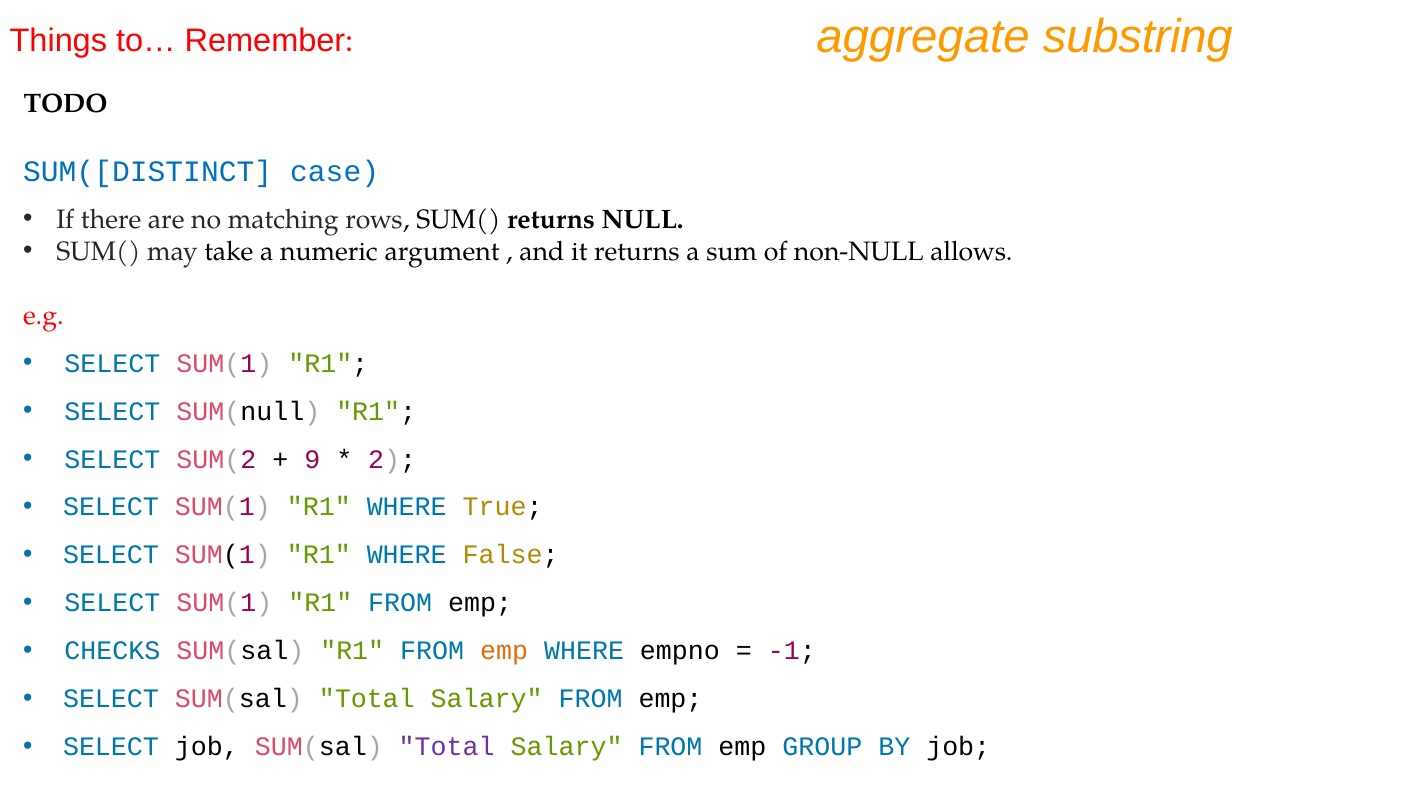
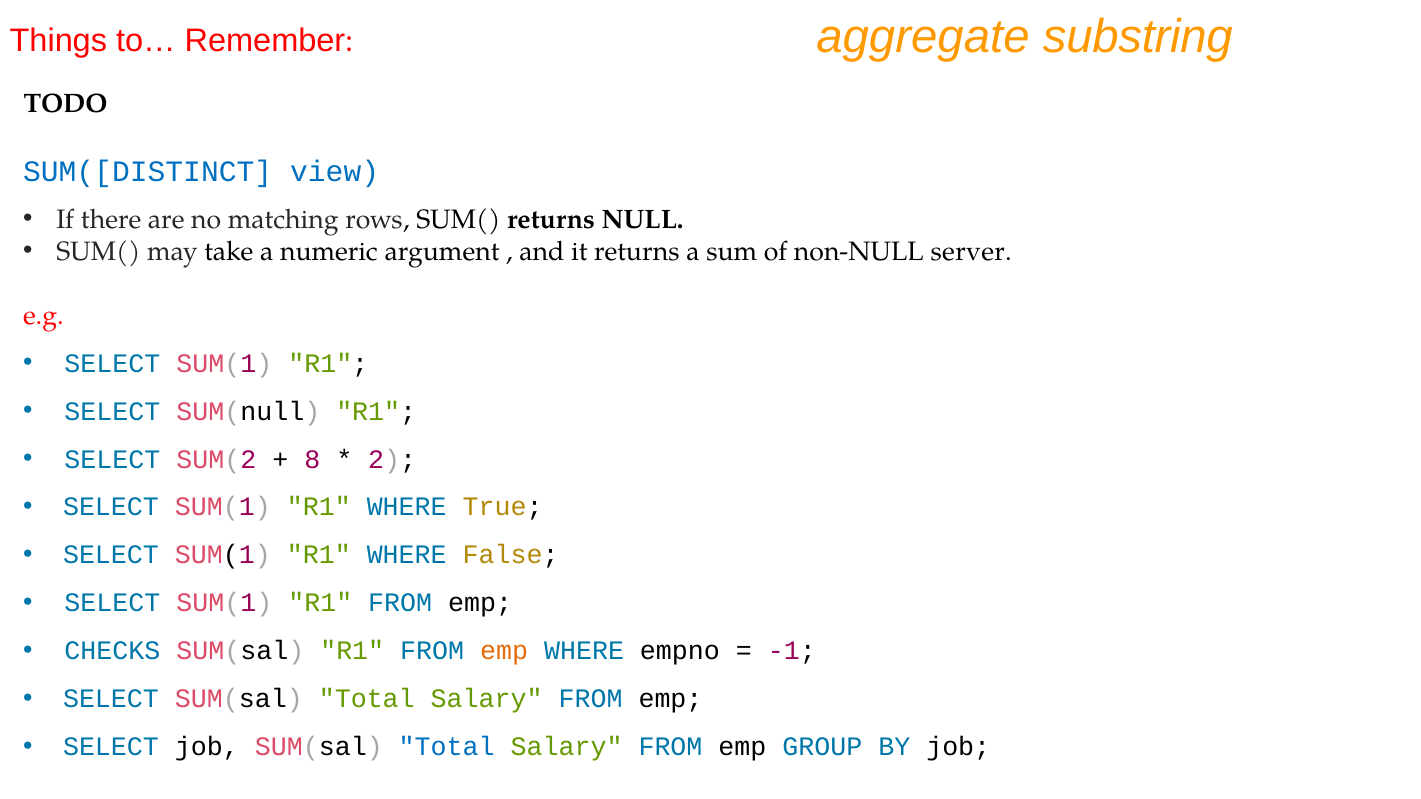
case: case -> view (335, 172)
allows: allows -> server (971, 252)
9: 9 -> 8 (312, 459)
Total colour: purple -> blue (447, 747)
